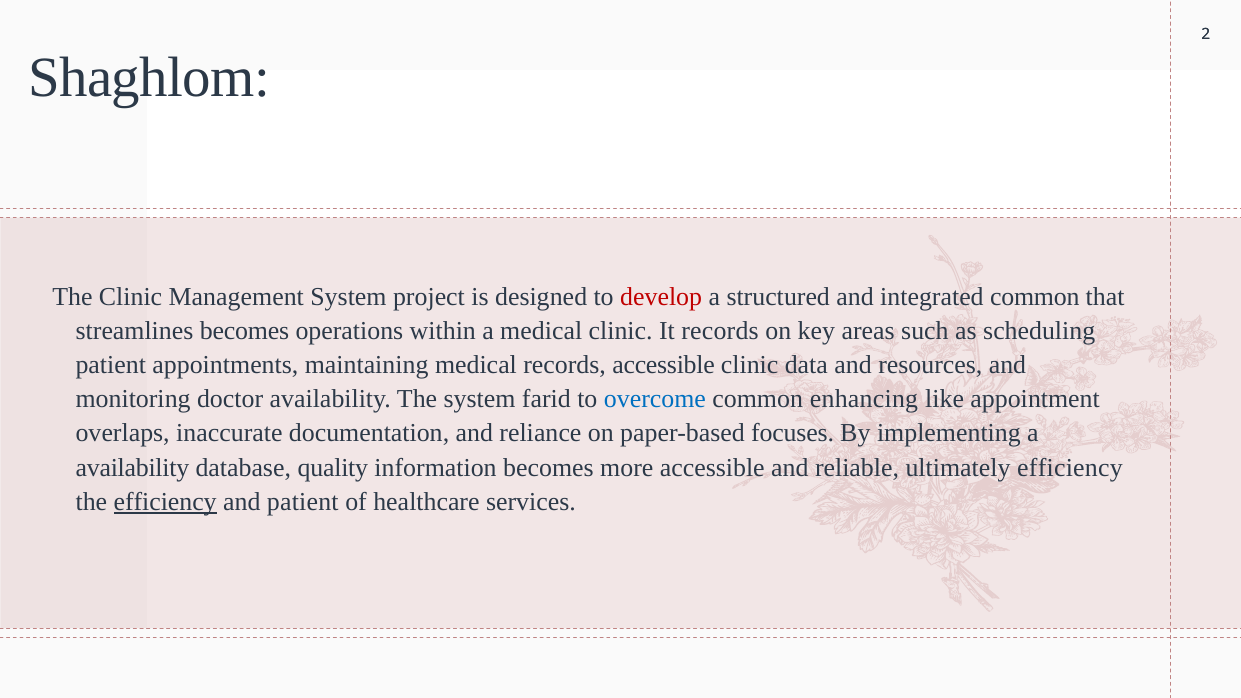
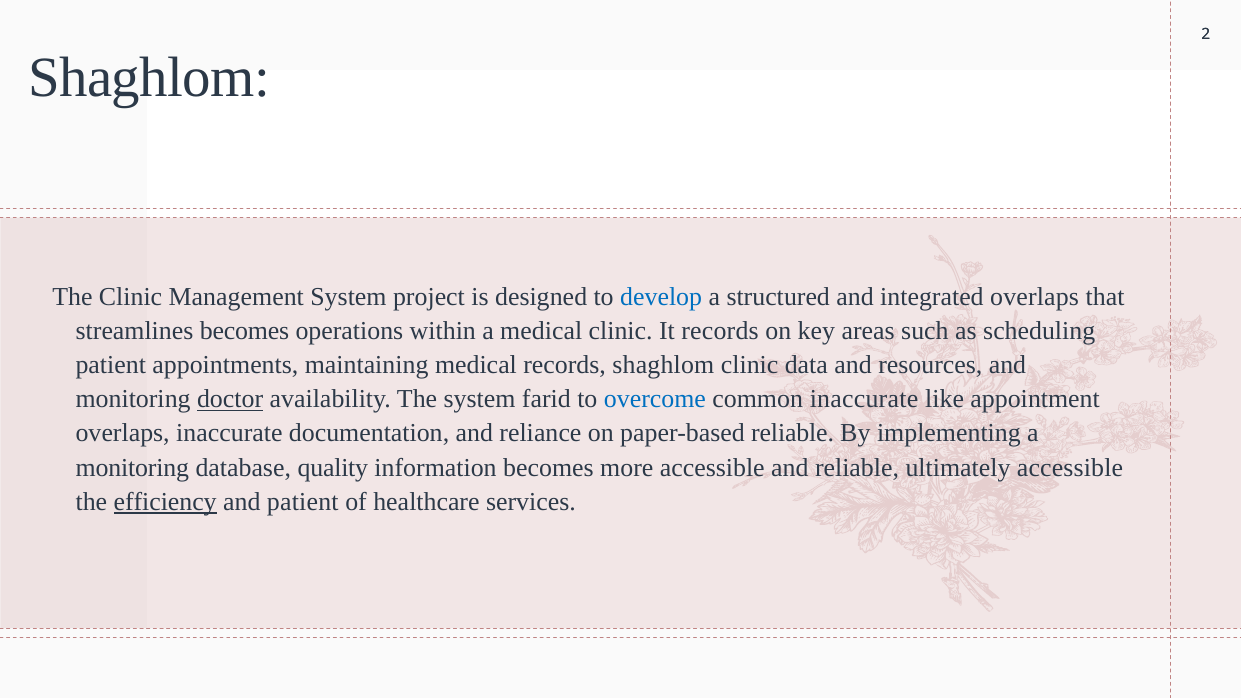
develop colour: red -> blue (661, 297)
integrated common: common -> overlaps (1035, 297)
records accessible: accessible -> shaghlom (663, 365)
doctor underline: none -> present (230, 399)
common enhancing: enhancing -> inaccurate (864, 399)
paper-based focuses: focuses -> reliable (793, 433)
availability: availability -> monitoring (132, 468)
ultimately efficiency: efficiency -> accessible (1070, 468)
